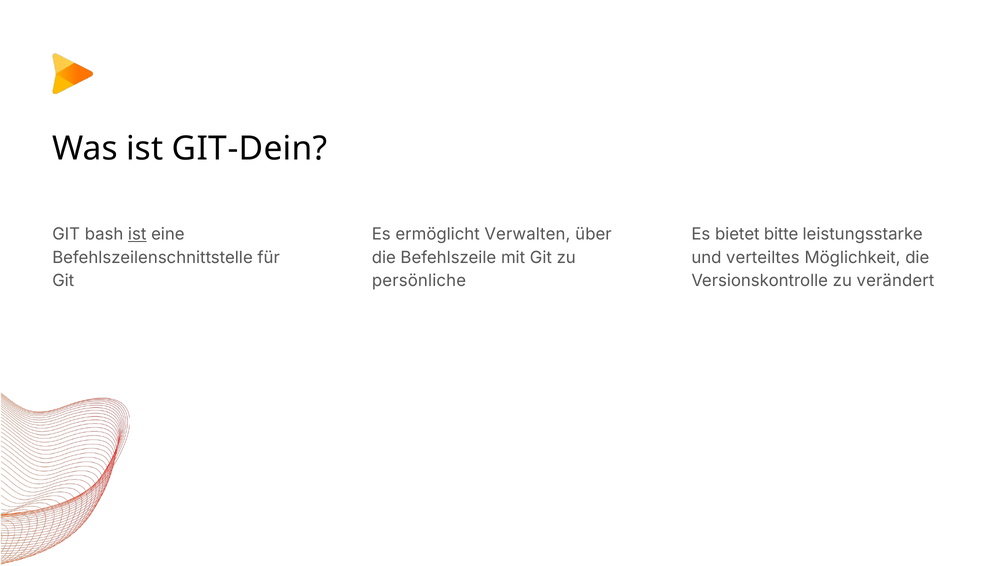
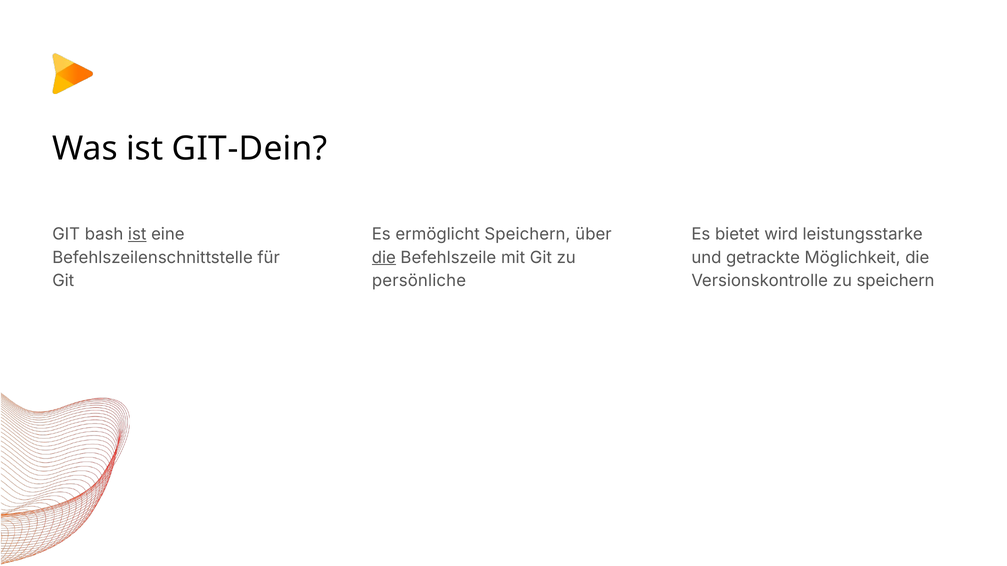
ermöglicht Verwalten: Verwalten -> Speichern (527, 235)
bitte: bitte -> wird (781, 235)
die underline: none -> present (384, 258)
verteiltes: verteiltes -> getrackte (763, 258)
zu verändert: verändert -> speichern (896, 281)
